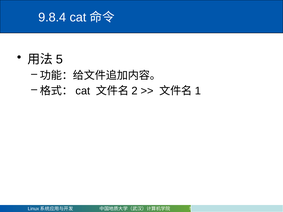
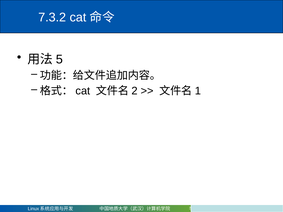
9.8.4: 9.8.4 -> 7.3.2 (52, 17)
